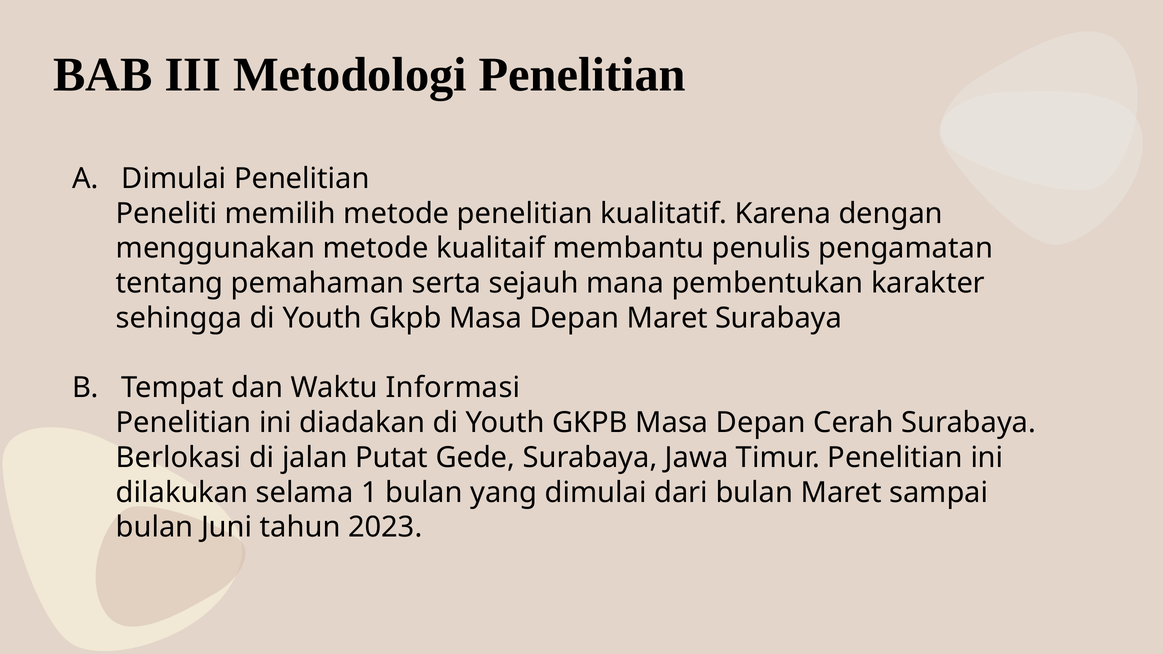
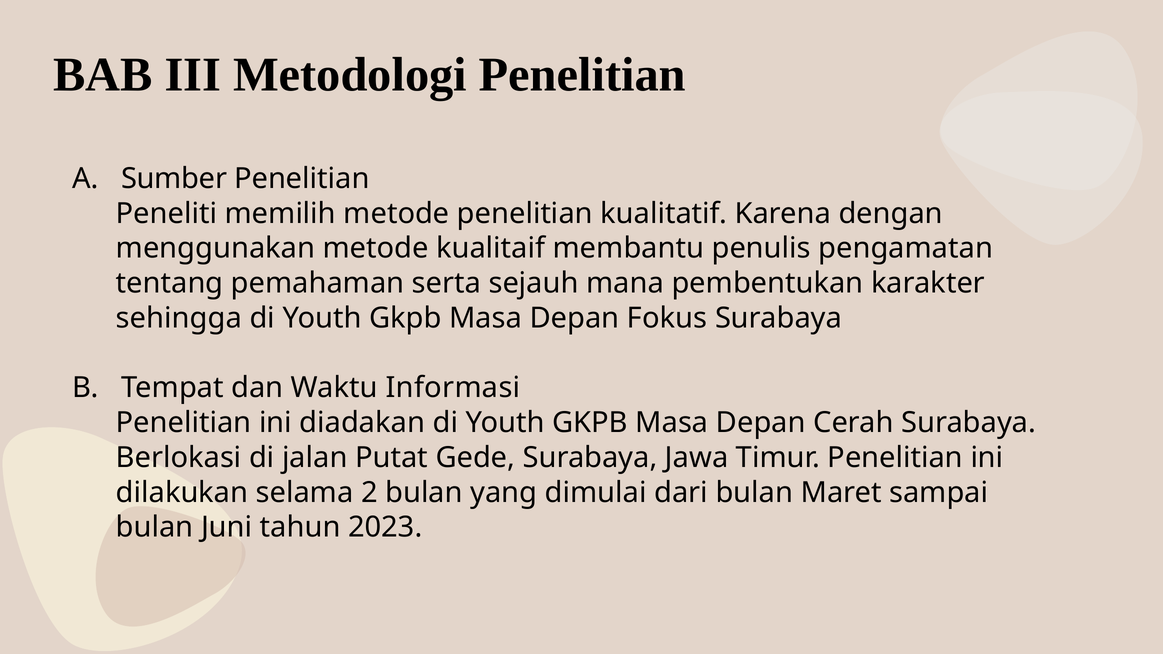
Dimulai: Dimulai -> Sumber (174, 179)
Depan Maret: Maret -> Fokus (667, 318)
1: 1 -> 2 (369, 493)
